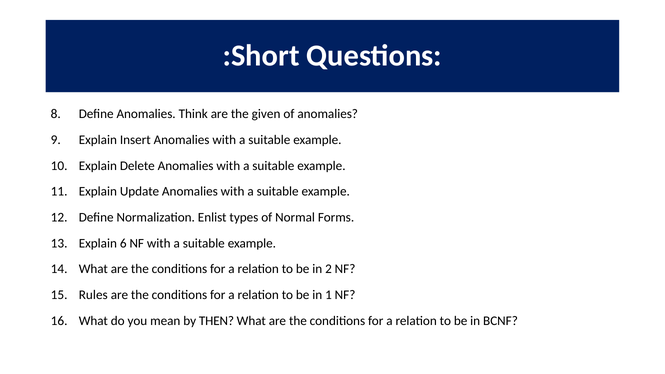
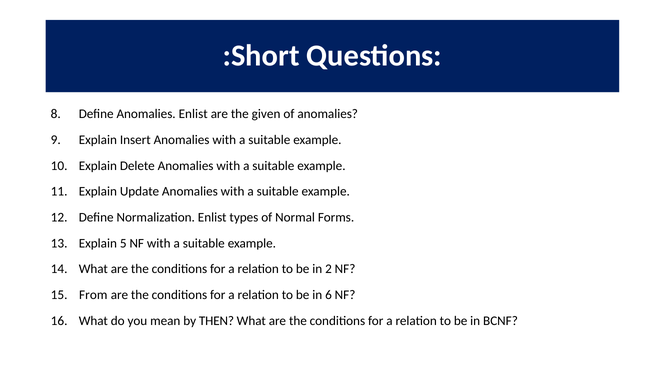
Anomalies Think: Think -> Enlist (193, 114)
6: 6 -> 5 (123, 243)
Rules: Rules -> From (93, 295)
1: 1 -> 6 (329, 295)
